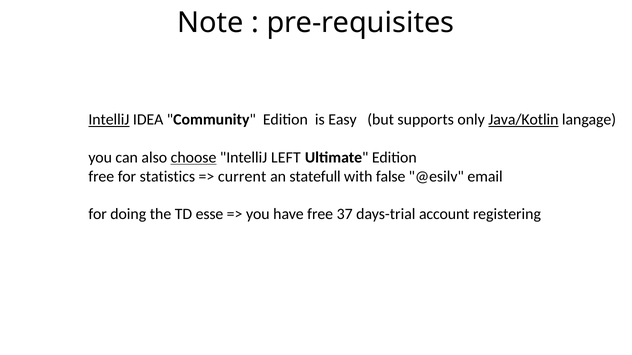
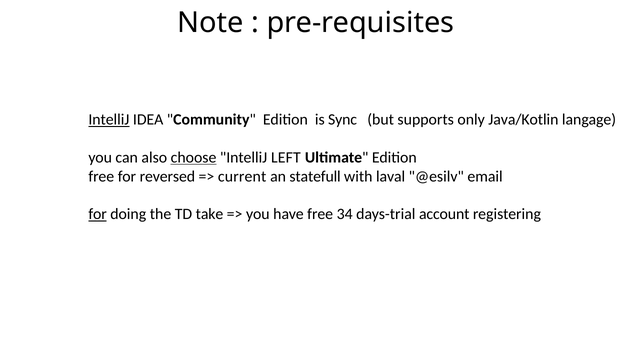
Easy: Easy -> Sync (343, 120)
Java/Kotlin underline: present -> none (523, 120)
statistics: statistics -> reversed (167, 177)
false: false -> laval (391, 177)
for underline: none -> present (98, 215)
esse: esse -> take (210, 215)
37: 37 -> 34 (345, 215)
